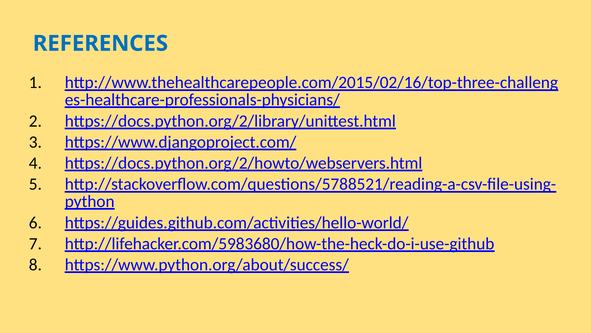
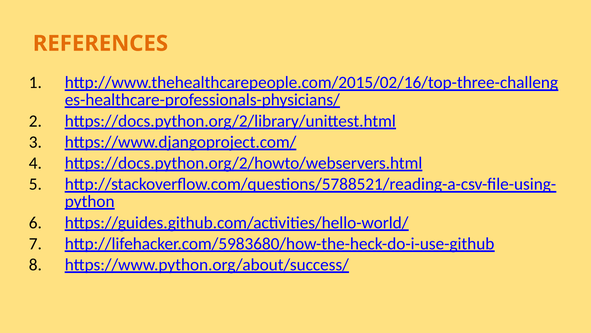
REFERENCES colour: blue -> orange (100, 43)
